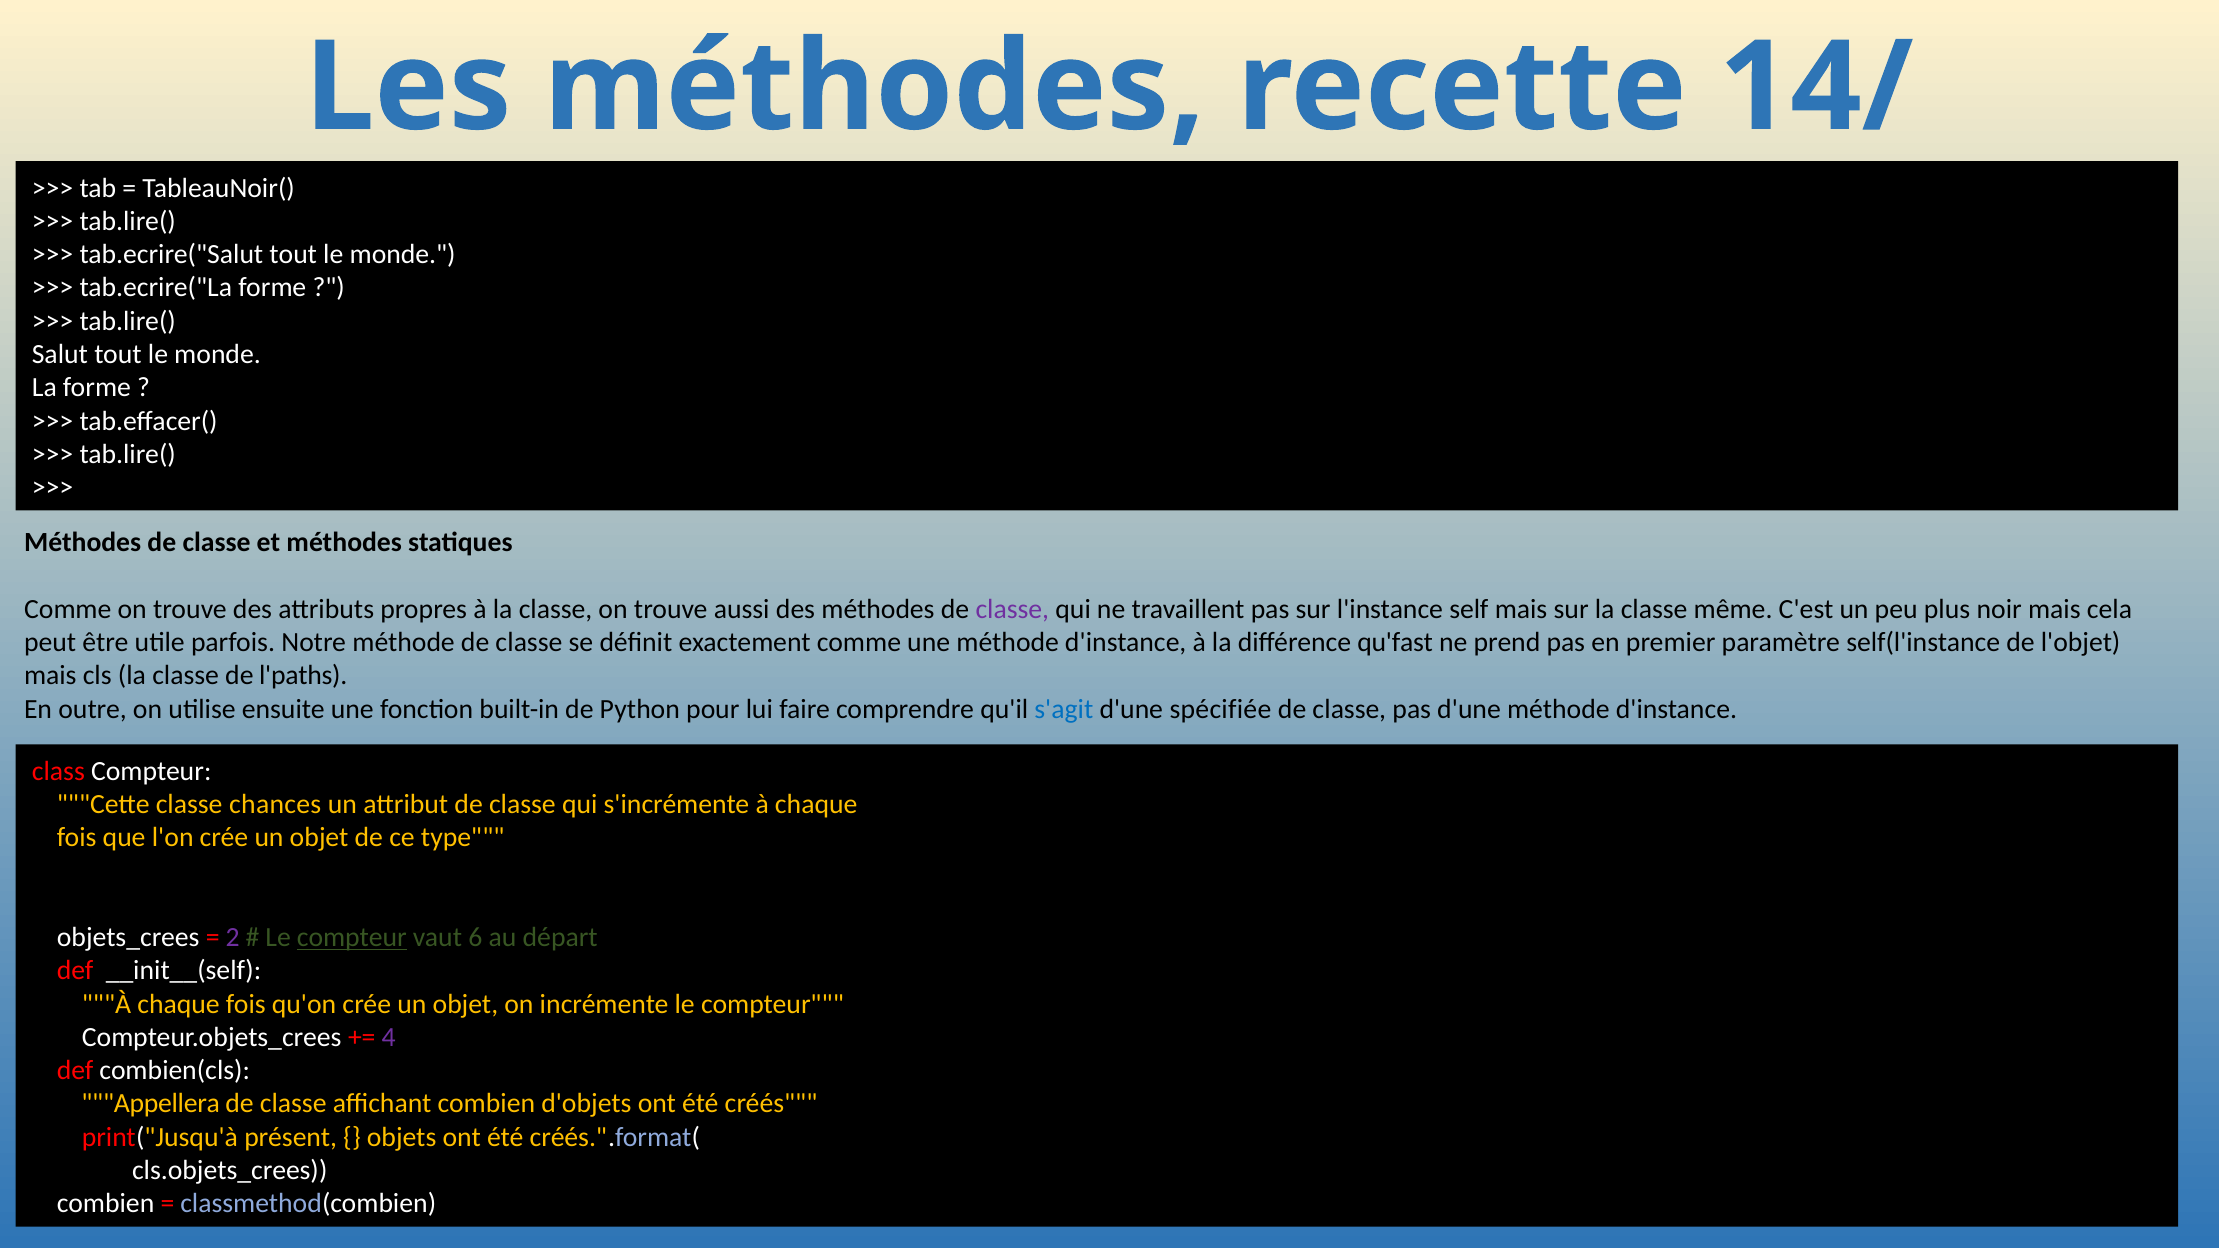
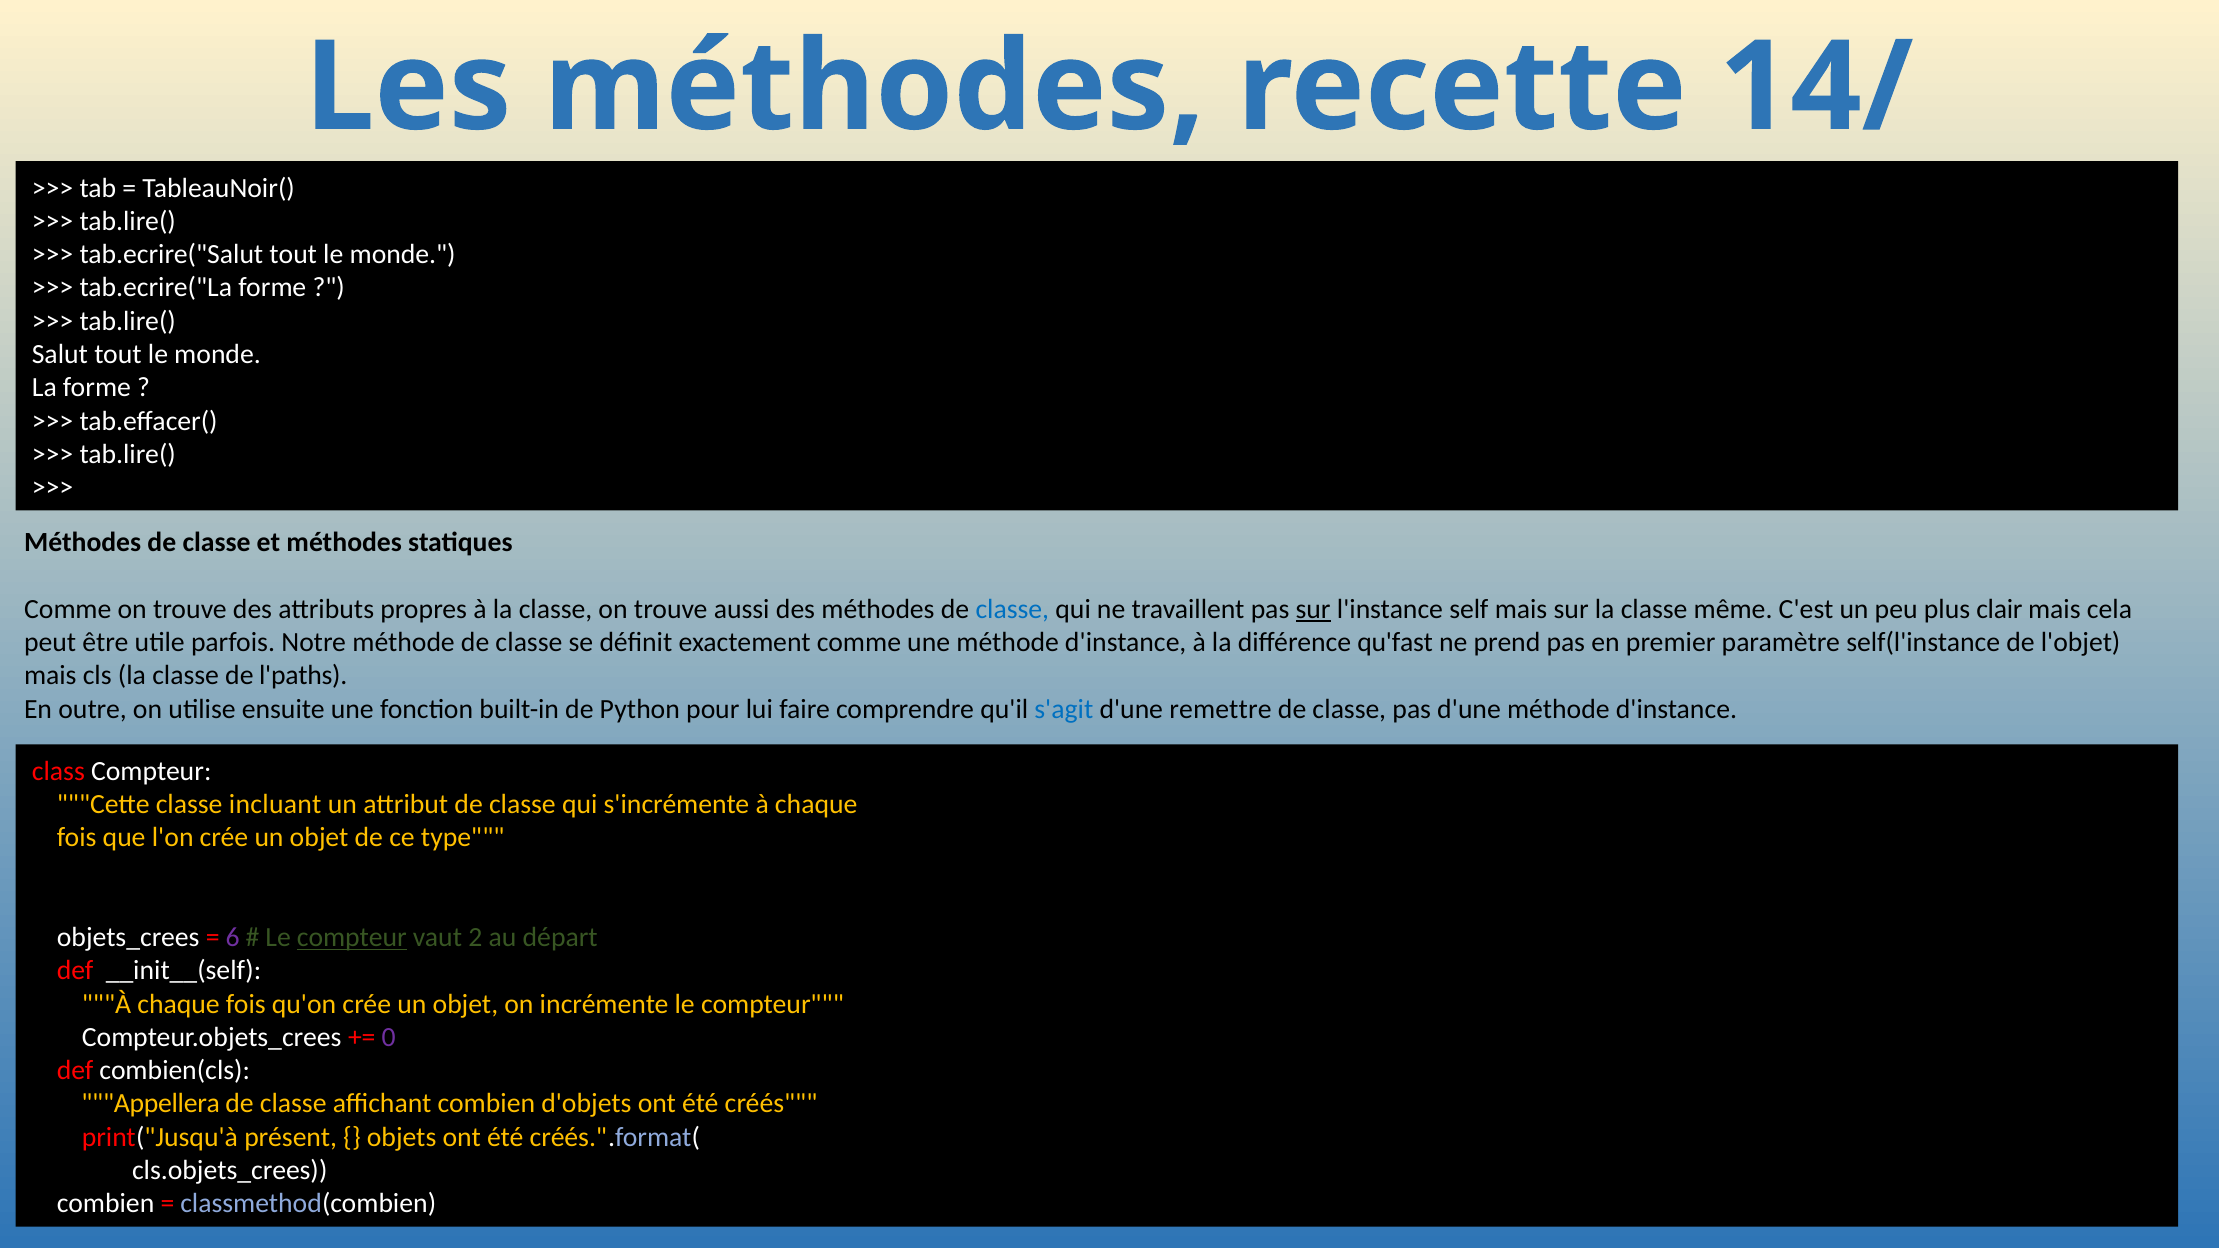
classe colour: purple -> blue (1012, 609)
sur underline: none -> present (1313, 609)
noir: noir -> clair (1999, 609)
spécifiée: spécifiée -> remettre (1220, 709)
chances: chances -> incluant (275, 804)
2: 2 -> 6 (233, 938)
6: 6 -> 2 (475, 938)
4: 4 -> 0 (389, 1037)
